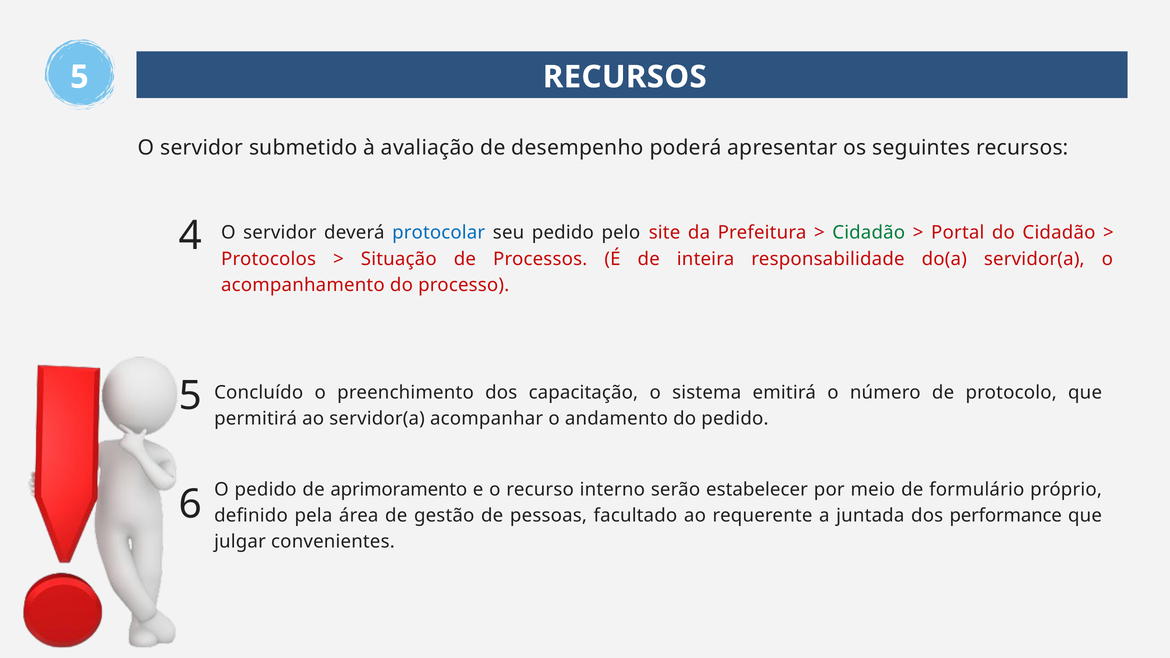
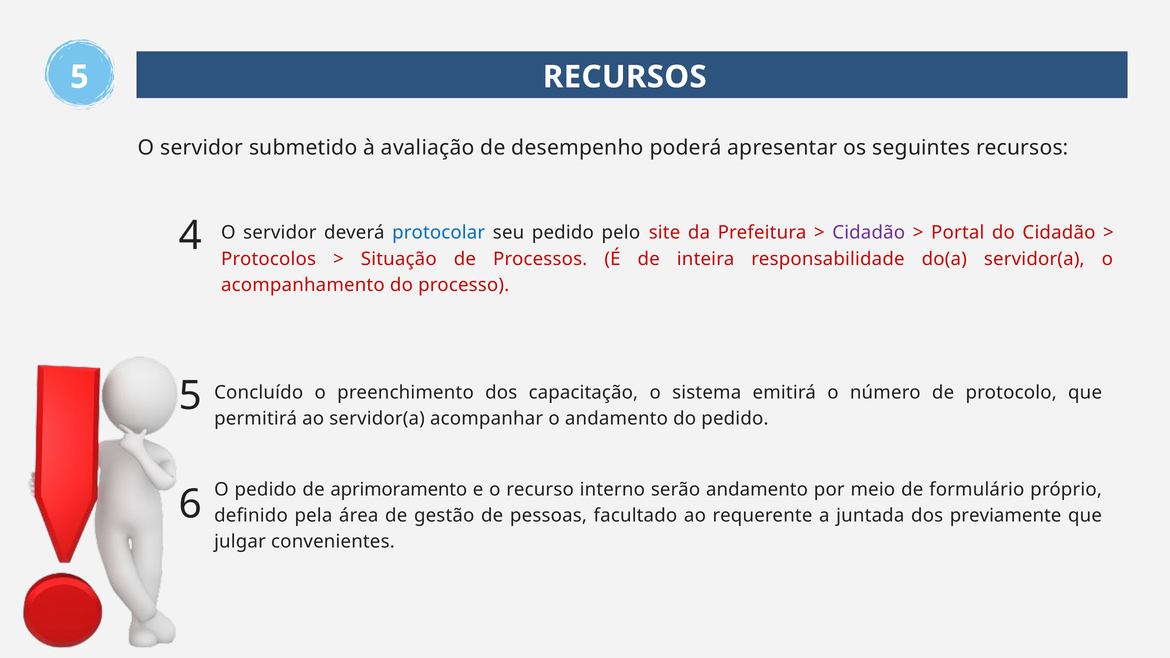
Cidadão colour: green -> purple (869, 233)
serão estabelecer: estabelecer -> andamento (757, 489)
performance: performance -> previamente (1006, 516)
